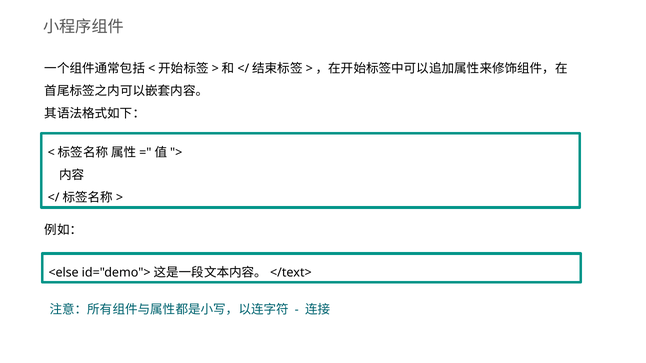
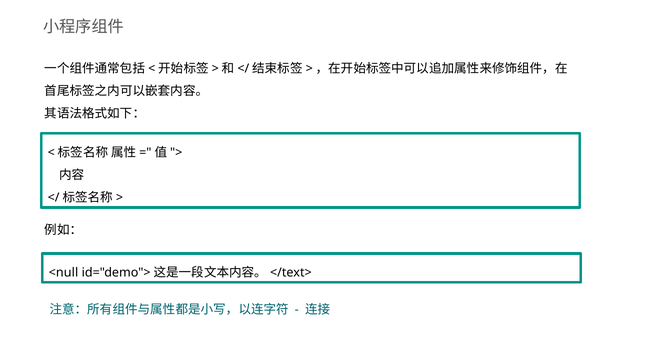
<else: <else -> <null (63, 273)
